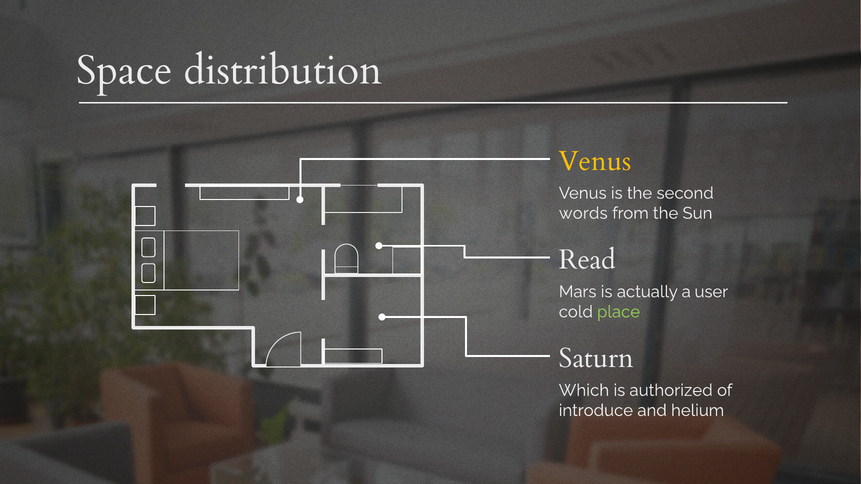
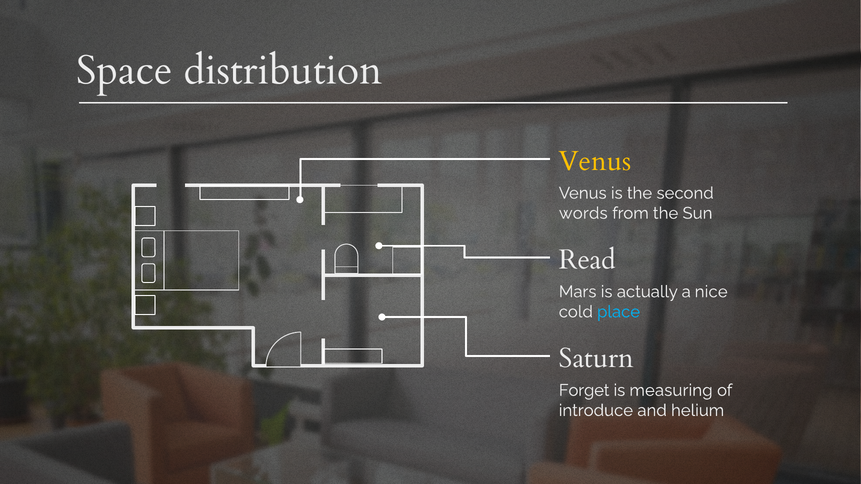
user: user -> nice (711, 292)
place colour: light green -> light blue (619, 312)
Which: Which -> Forget (584, 391)
authorized: authorized -> measuring (671, 391)
